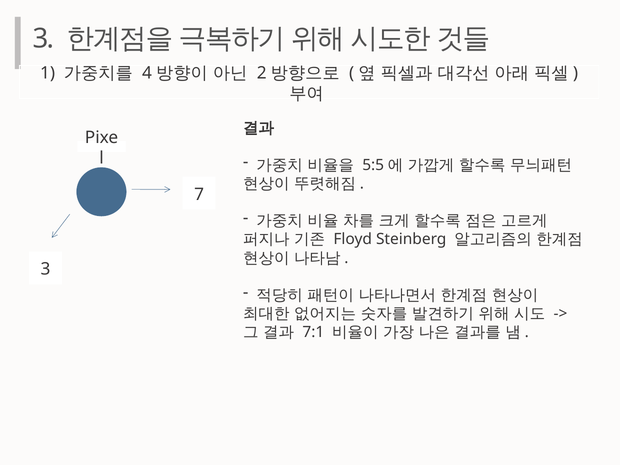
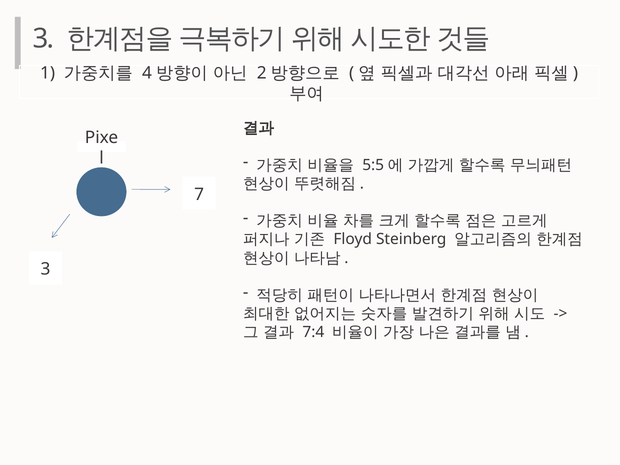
7:1: 7:1 -> 7:4 (313, 332)
